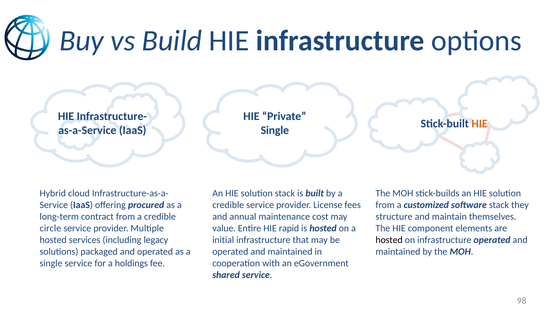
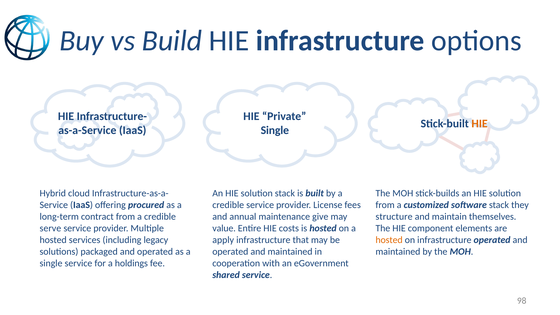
cost: cost -> give (320, 217)
circle: circle -> serve (50, 228)
rapid: rapid -> costs (289, 228)
initial: initial -> apply (223, 240)
hosted colour: black -> orange (389, 240)
